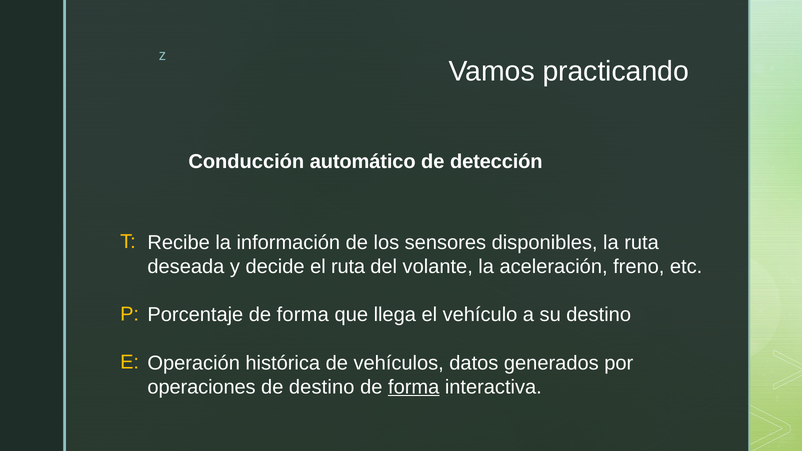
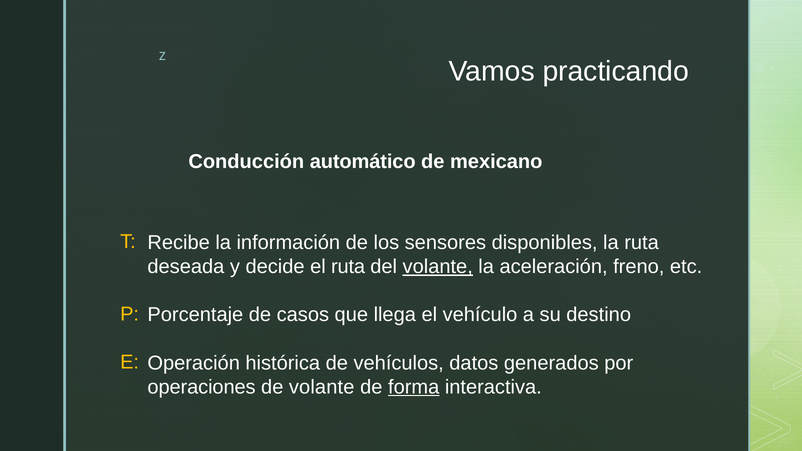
detección: detección -> mexicano (496, 162)
volante underline: none -> present (438, 267)
Porcentaje de forma: forma -> casos (303, 315)
de destino: destino -> volante (322, 387)
